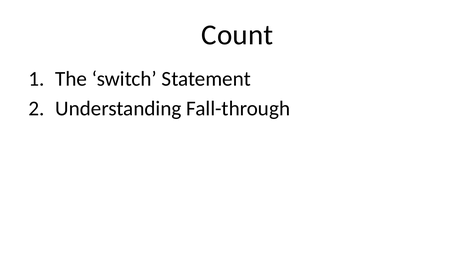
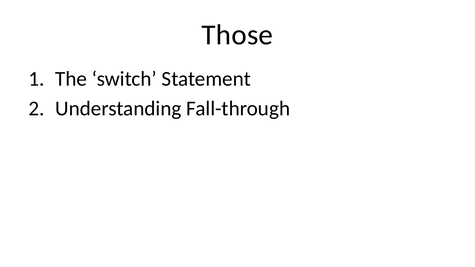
Count: Count -> Those (237, 35)
